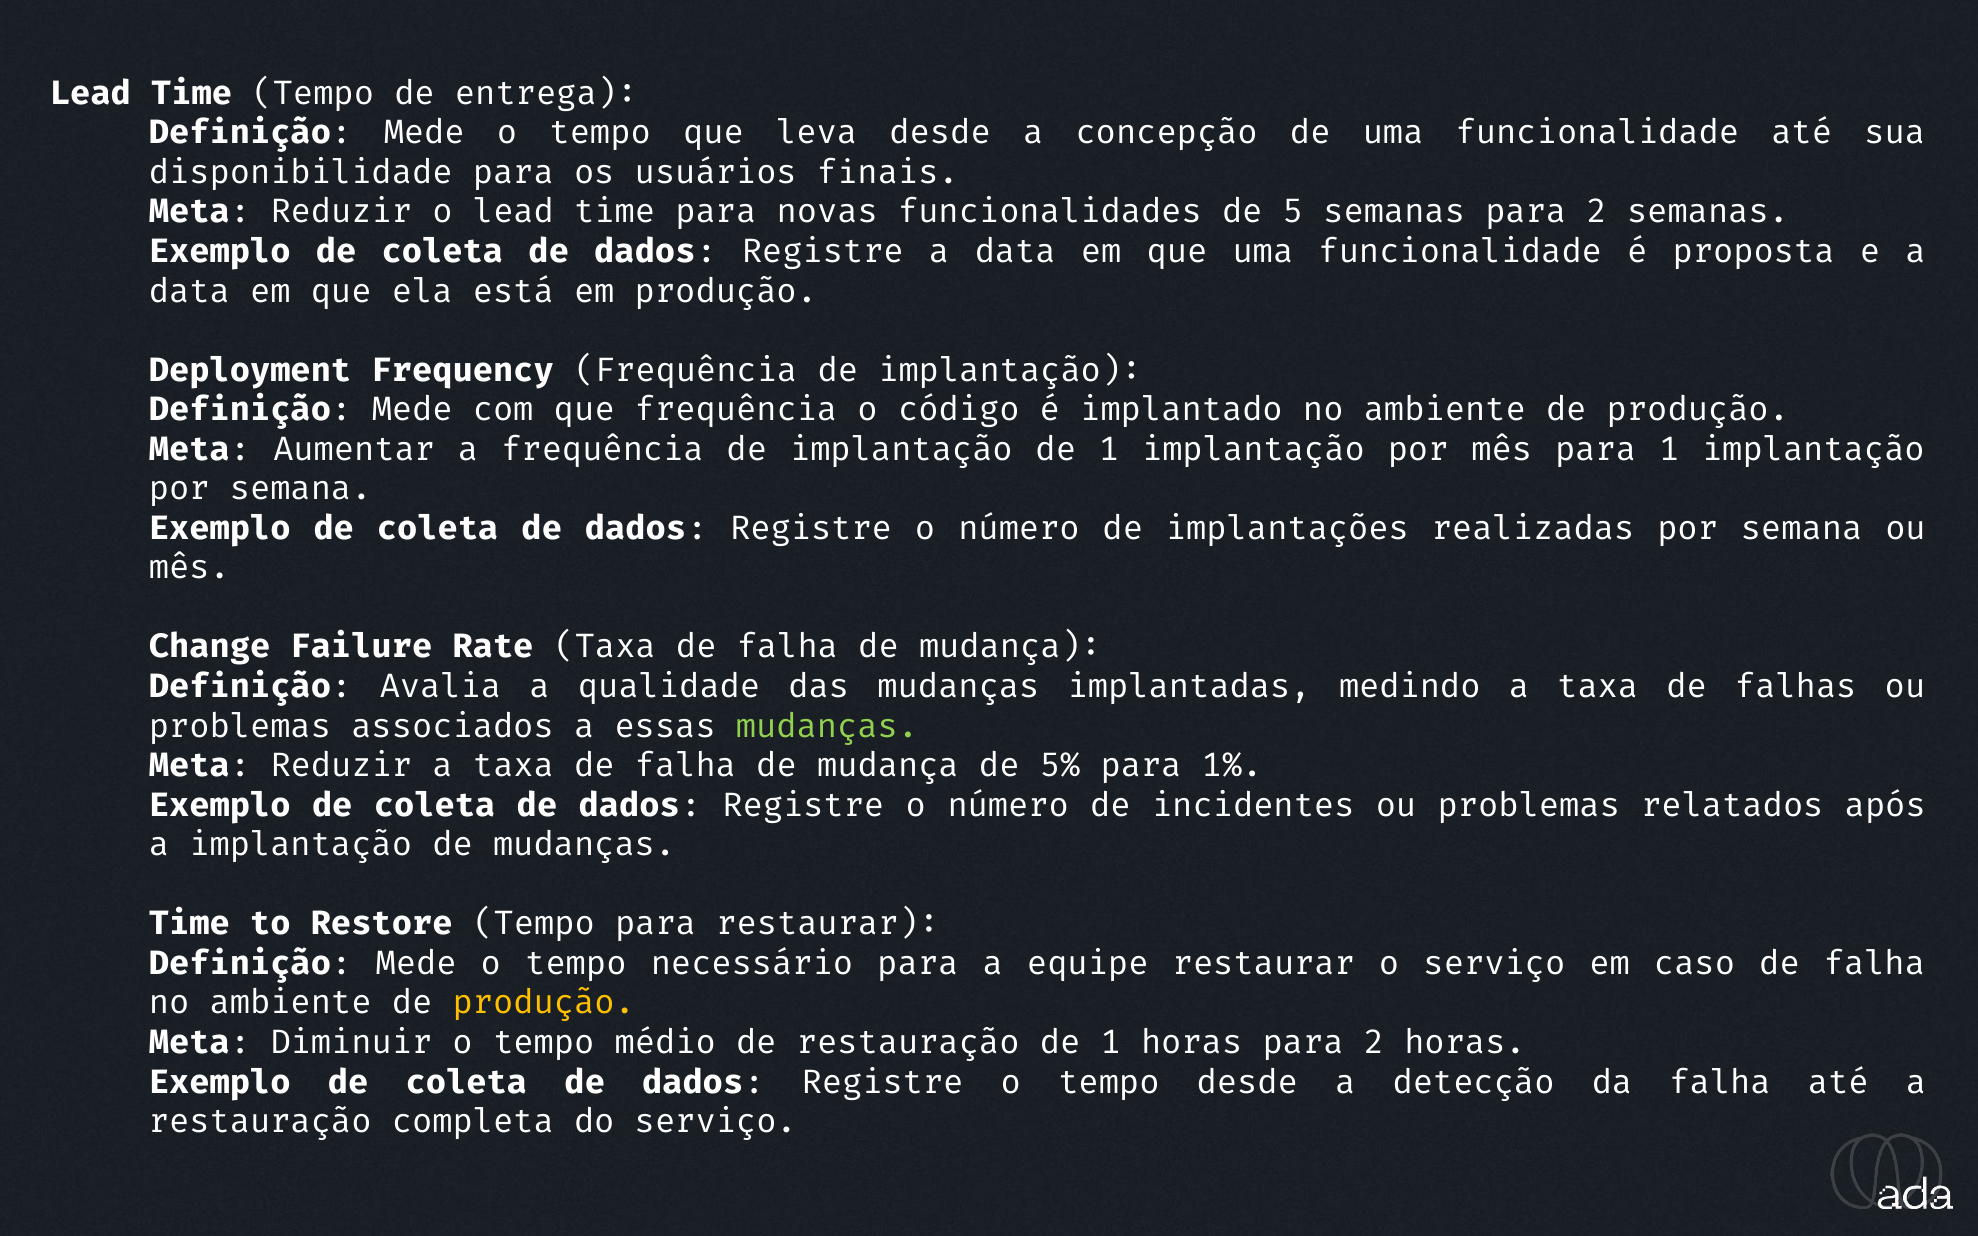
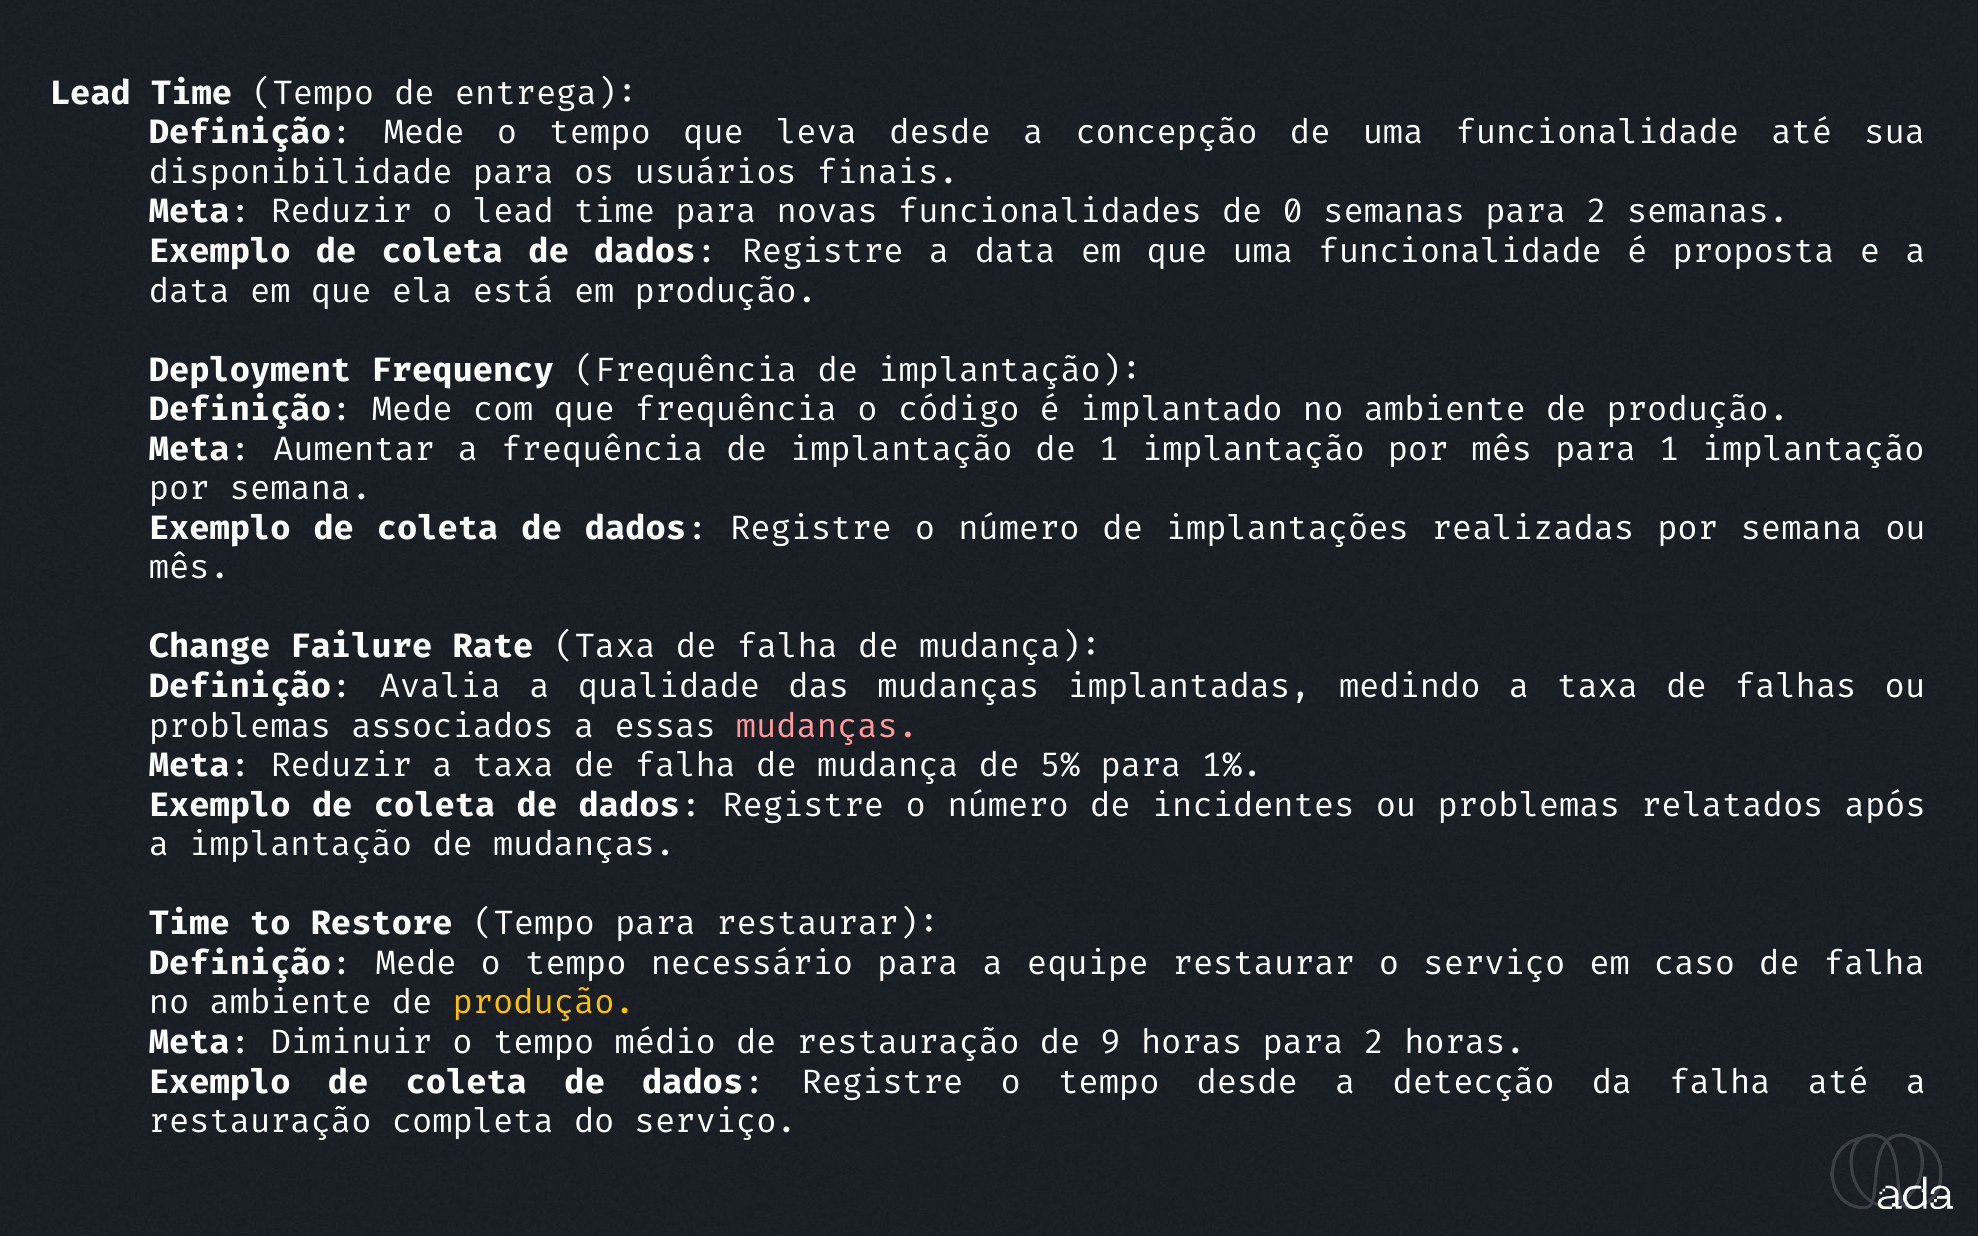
5: 5 -> 0 (1293, 212)
mudanças colour: light green -> pink (827, 726)
restauração de 1: 1 -> 9 (1111, 1043)
